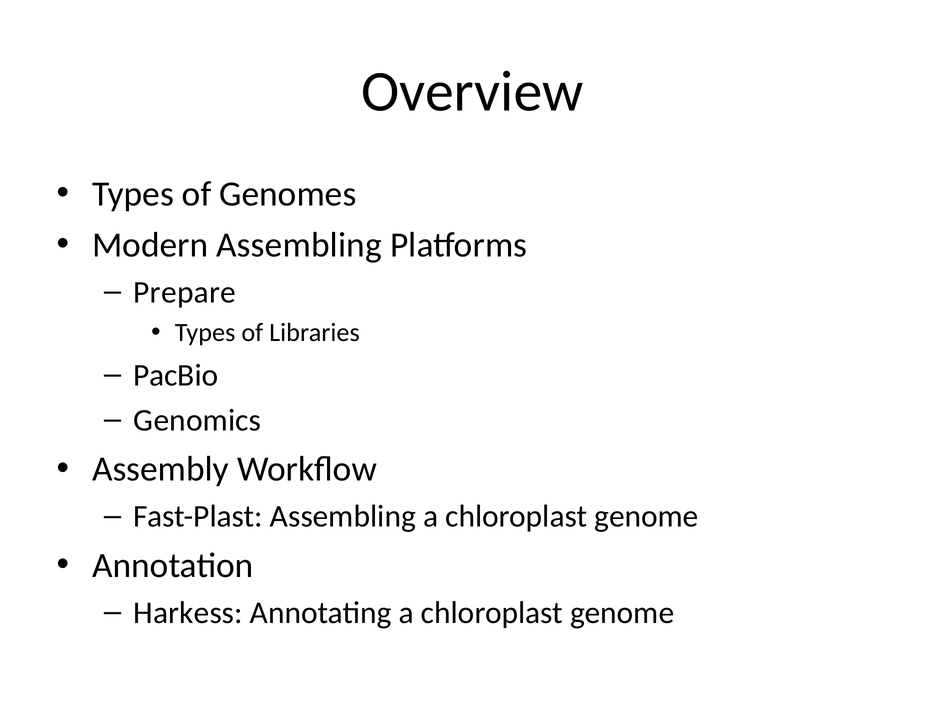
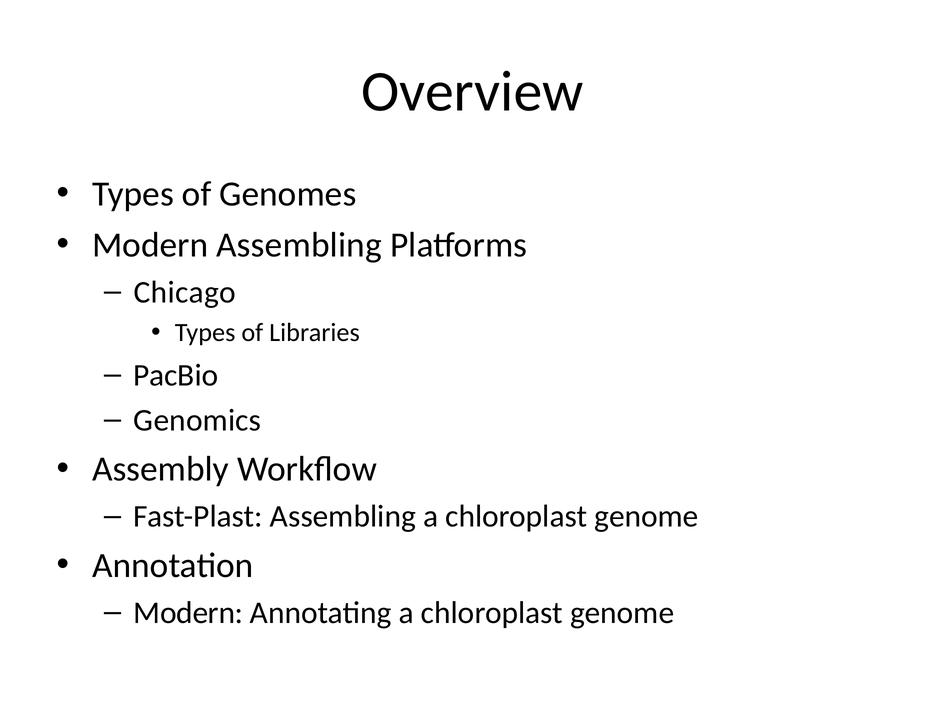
Prepare: Prepare -> Chicago (185, 292)
Harkess: Harkess -> Modern (188, 613)
